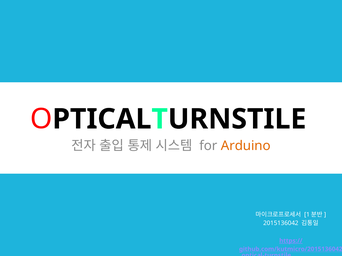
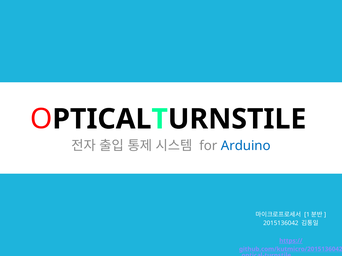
Arduino colour: orange -> blue (246, 146)
